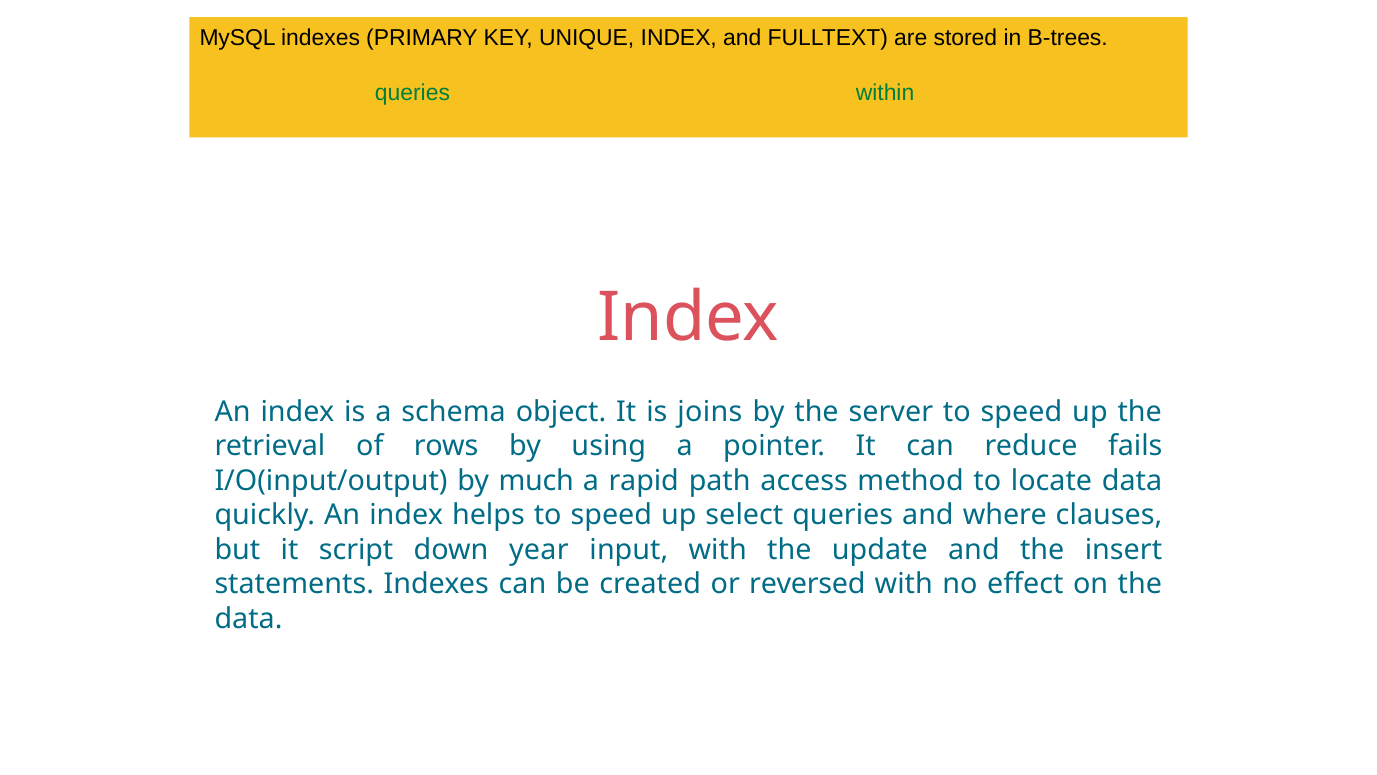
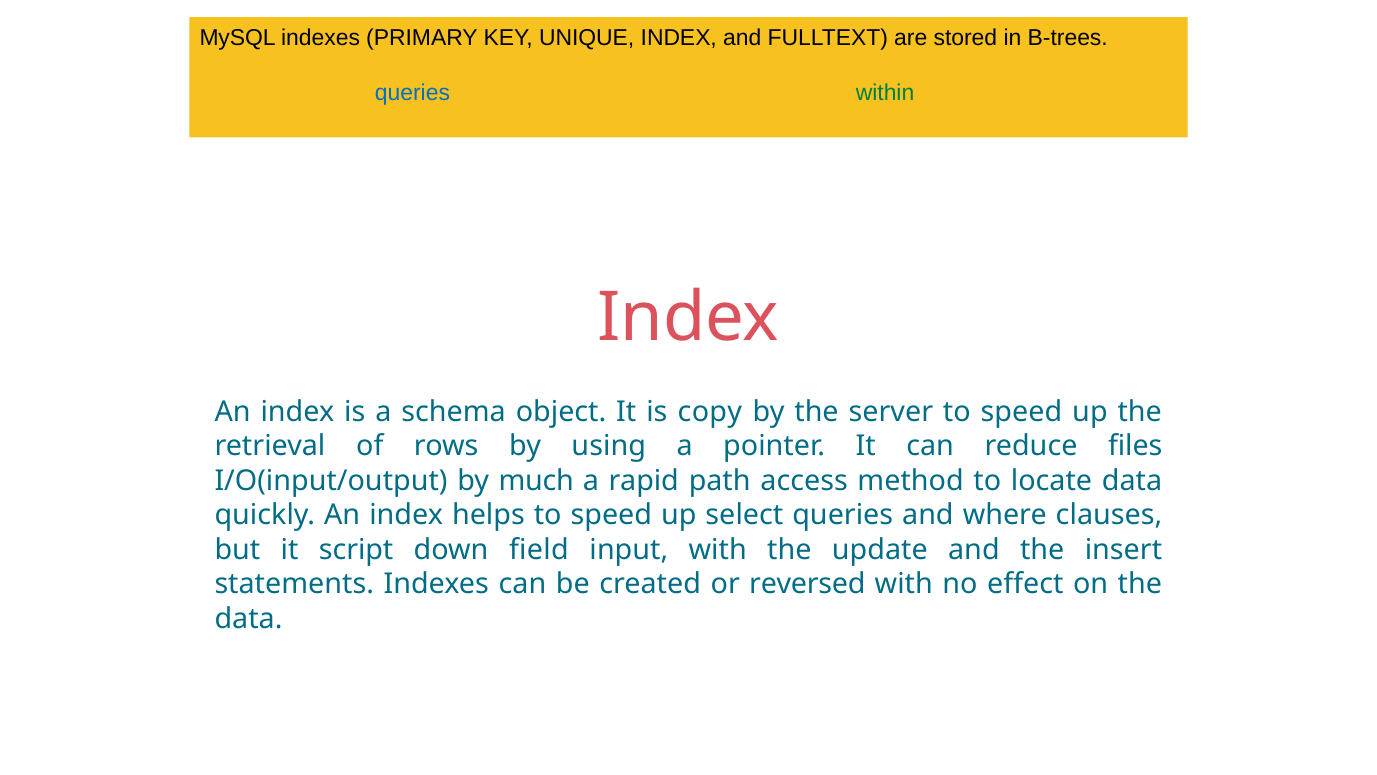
queries colour: green -> blue (412, 93)
joins: joins -> copy (710, 412)
fails: fails -> files (1135, 446)
year: year -> field (539, 549)
